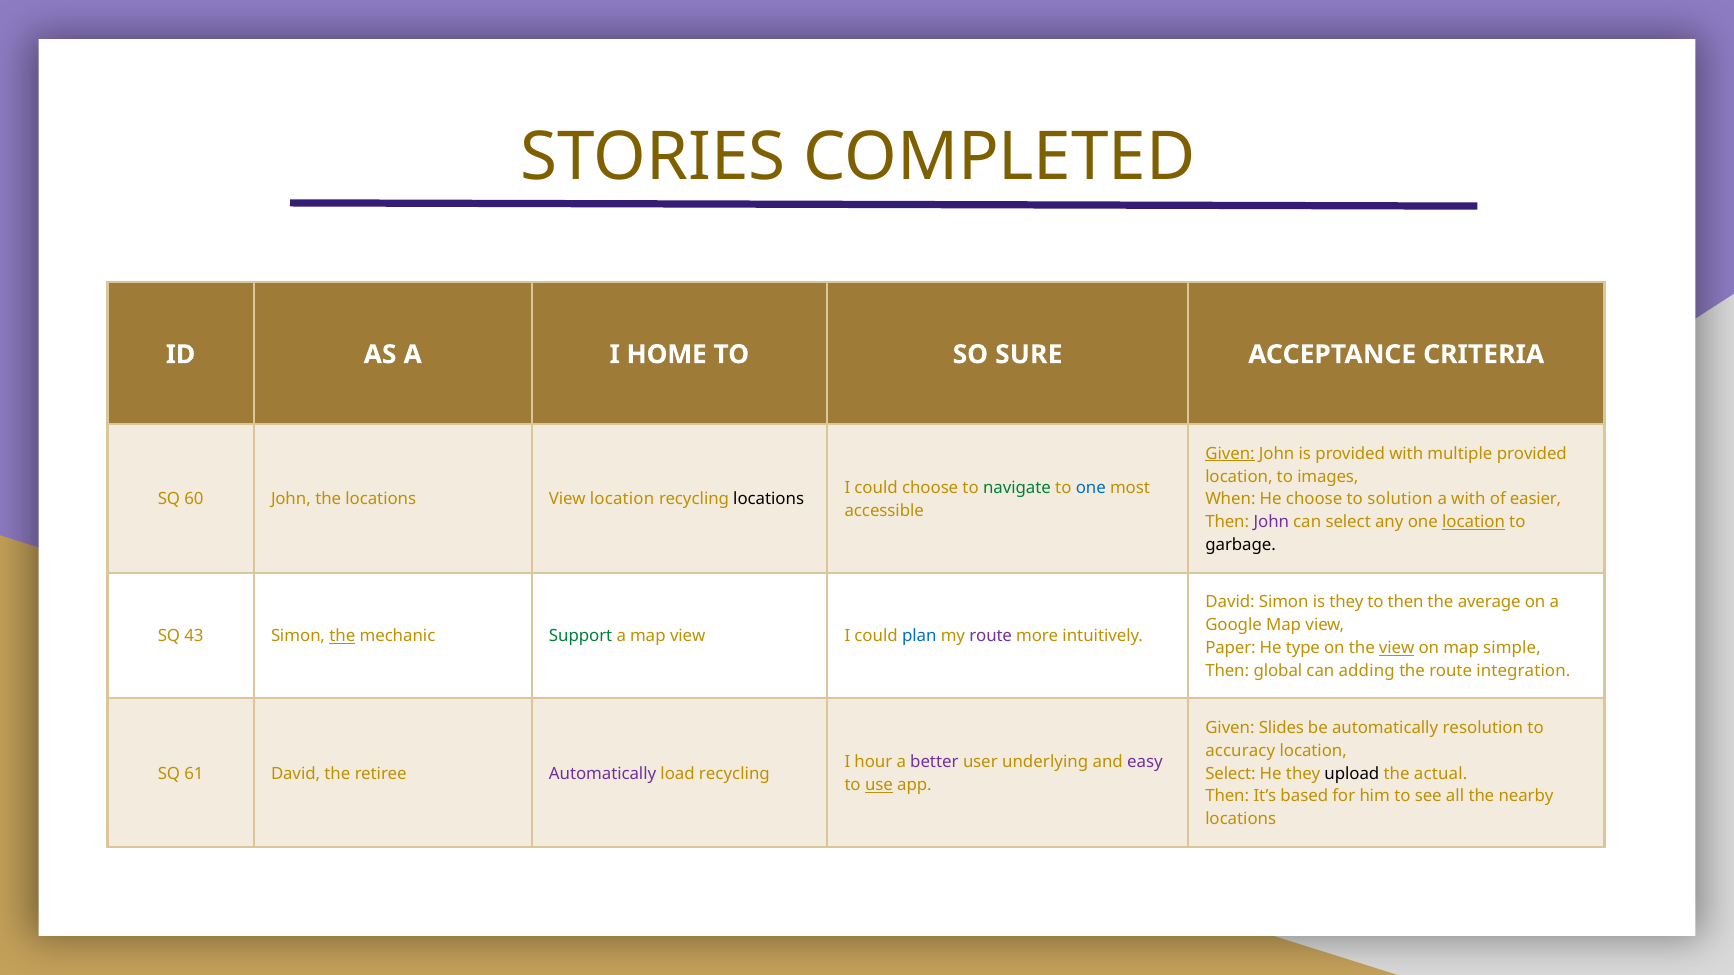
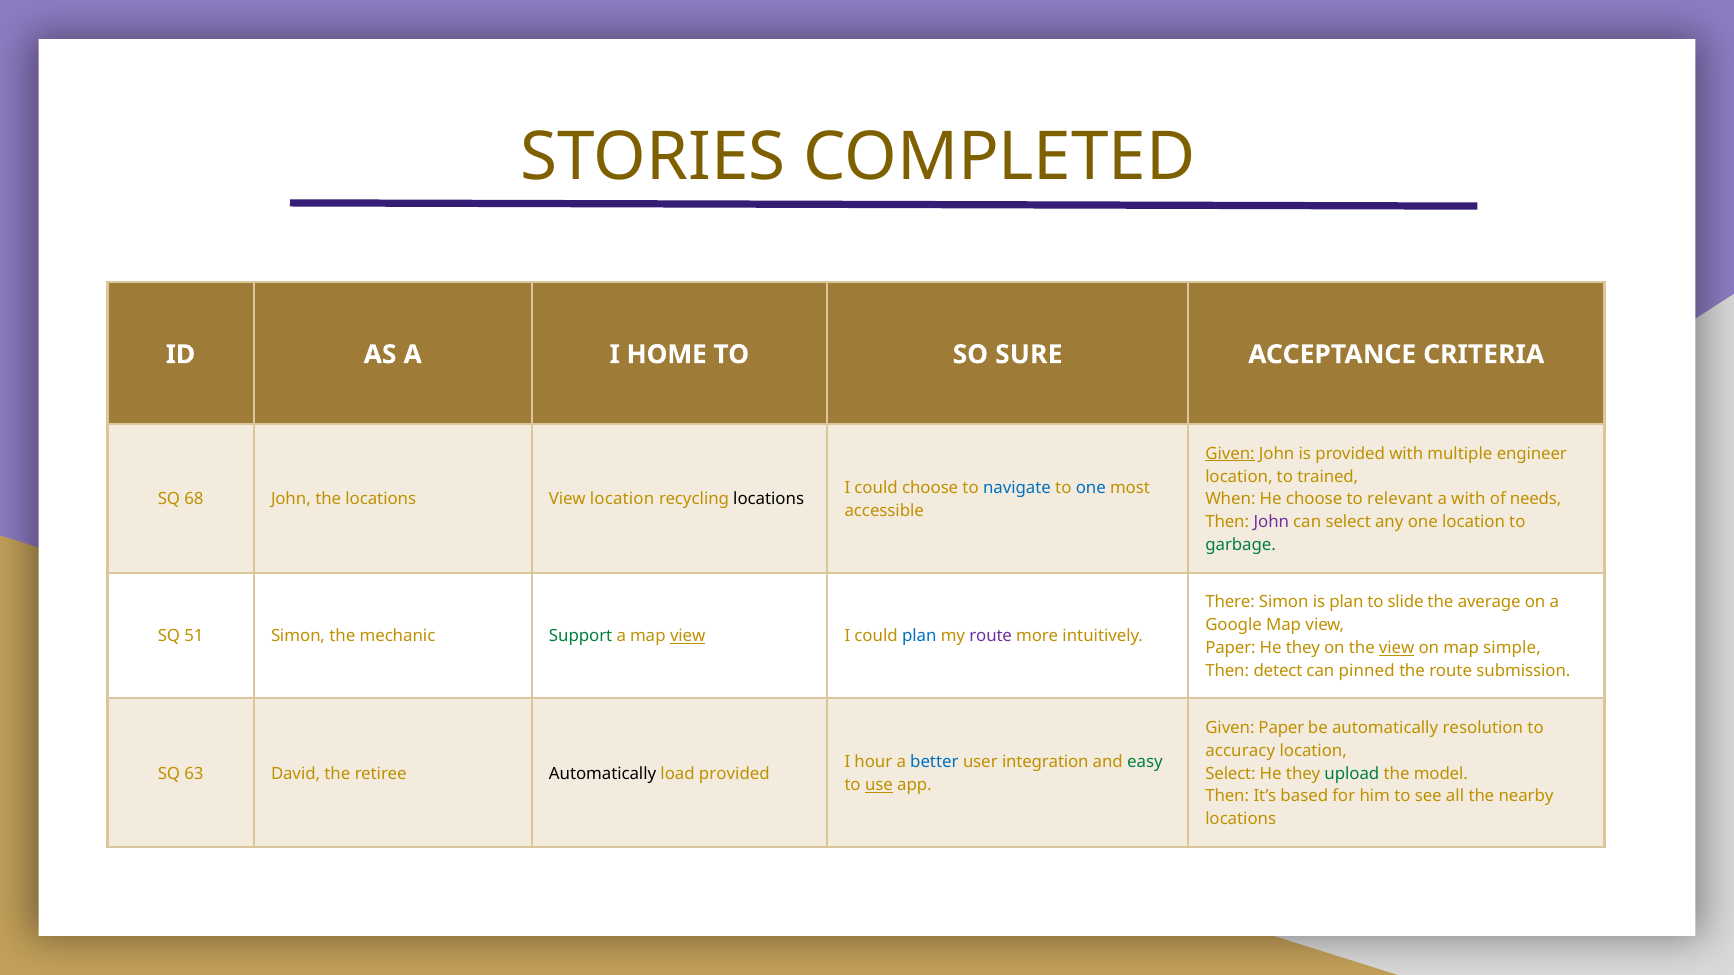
multiple provided: provided -> engineer (1532, 454)
images: images -> trained (1328, 477)
navigate colour: green -> blue (1017, 488)
60: 60 -> 68 (194, 499)
solution: solution -> relevant (1400, 499)
easier: easier -> needs (1536, 499)
location underline: present -> none (1474, 522)
garbage colour: black -> green (1241, 545)
David: David -> There (1230, 602)
is they: they -> plan (1346, 602)
to then: then -> slide (1406, 602)
43: 43 -> 51 (194, 637)
the underline: present -> none (342, 637)
view underline: none -> present (688, 637)
type: type -> they (1303, 648)
global: global -> detect (1278, 671)
adding: adding -> pinned (1367, 671)
integration: integration -> submission (1523, 671)
Given Slides: Slides -> Paper (1281, 728)
better colour: purple -> blue (934, 763)
underlying: underlying -> integration (1045, 763)
easy colour: purple -> green (1145, 763)
61: 61 -> 63 (194, 774)
Automatically colour: purple -> black (603, 774)
load recycling: recycling -> provided (734, 774)
upload colour: black -> green (1352, 774)
actual: actual -> model (1441, 774)
